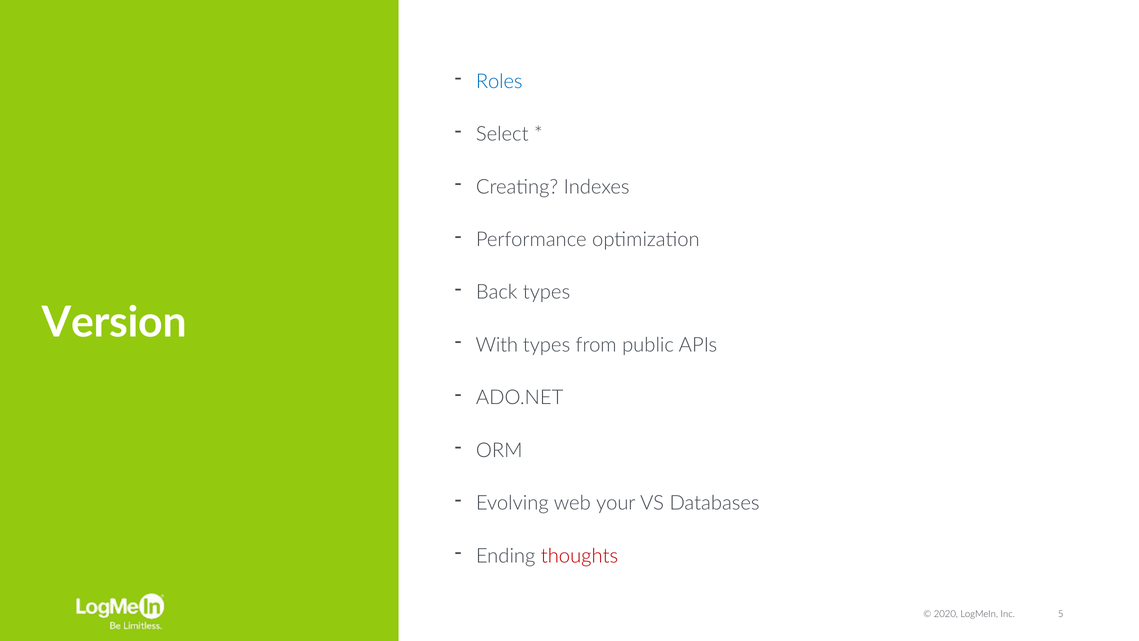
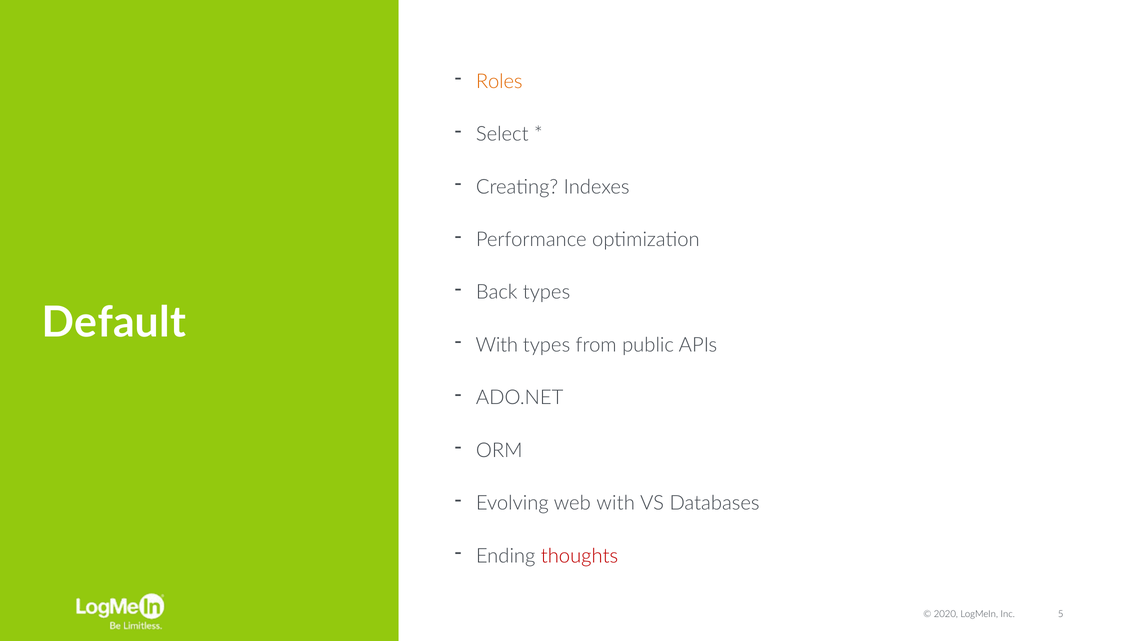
Roles colour: blue -> orange (499, 81)
Version: Version -> Default (114, 323)
web your: your -> with (616, 503)
